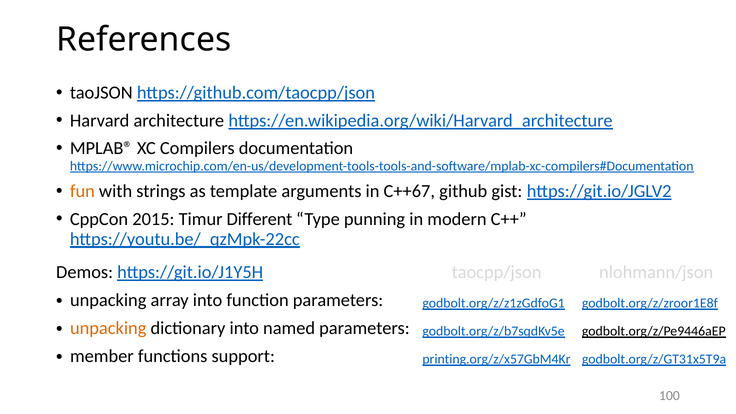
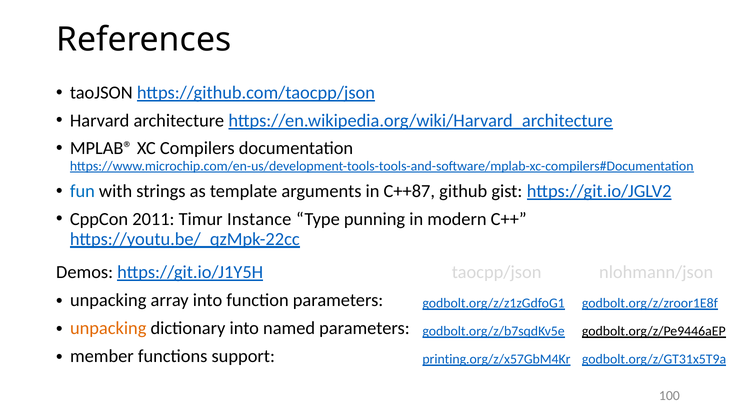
fun colour: orange -> blue (82, 191)
C++67: C++67 -> C++87 (409, 191)
2015: 2015 -> 2011 (153, 219)
Different: Different -> Instance (259, 219)
